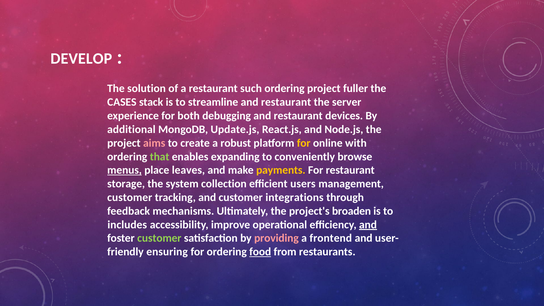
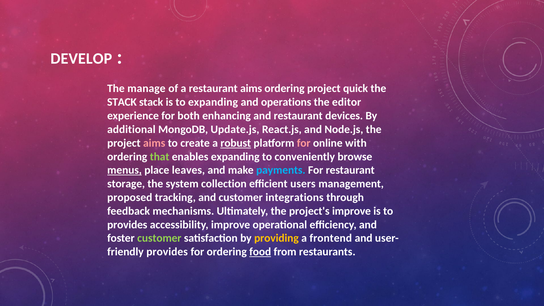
solution: solution -> manage (146, 89)
restaurant such: such -> aims (251, 89)
fuller: fuller -> quick (356, 89)
CASES: CASES -> STACK (122, 102)
to streamline: streamline -> expanding (213, 102)
restaurant: restaurant -> operations (286, 102)
server: server -> editor (347, 102)
debugging: debugging -> enhancing (227, 116)
robust underline: none -> present (236, 143)
for colour: yellow -> pink (304, 143)
payments colour: yellow -> light blue (281, 170)
customer: customer -> proposed (130, 197)
project's broaden: broaden -> improve (351, 211)
includes: includes -> provides (127, 225)
and underline: present -> none (368, 225)
providing colour: pink -> yellow (276, 238)
ensuring: ensuring -> provides (167, 252)
